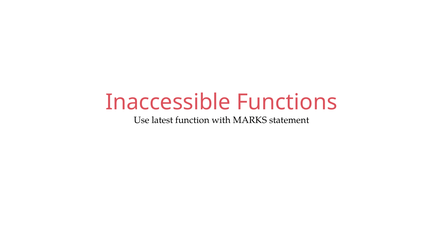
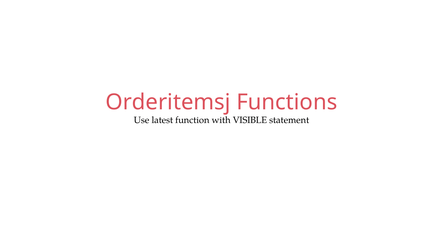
Inaccessible: Inaccessible -> Orderitemsj (168, 102)
MARKS: MARKS -> VISIBLE (250, 120)
